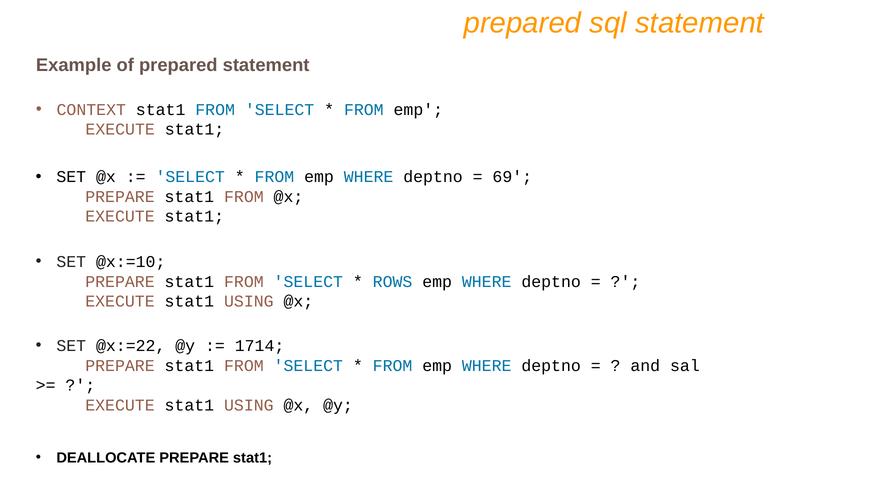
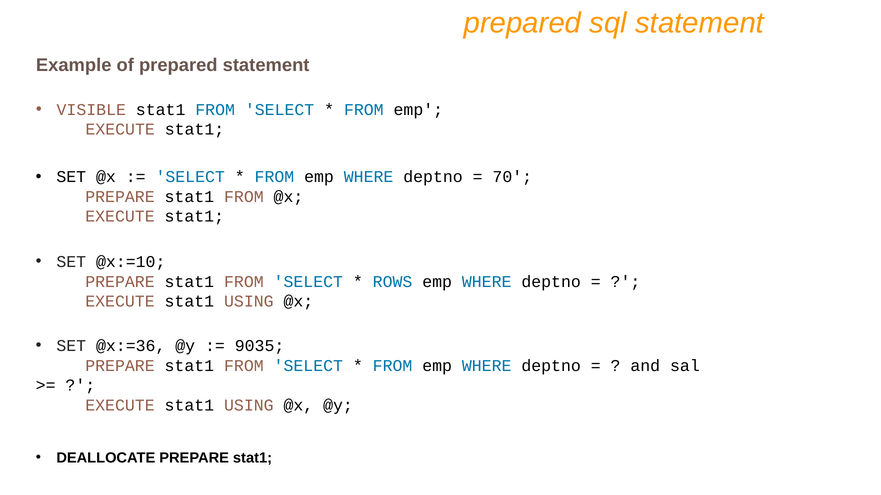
CONTEXT: CONTEXT -> VISIBLE (91, 110)
69: 69 -> 70 (512, 177)
@x:=22: @x:=22 -> @x:=36 (131, 346)
1714: 1714 -> 9035 (260, 346)
